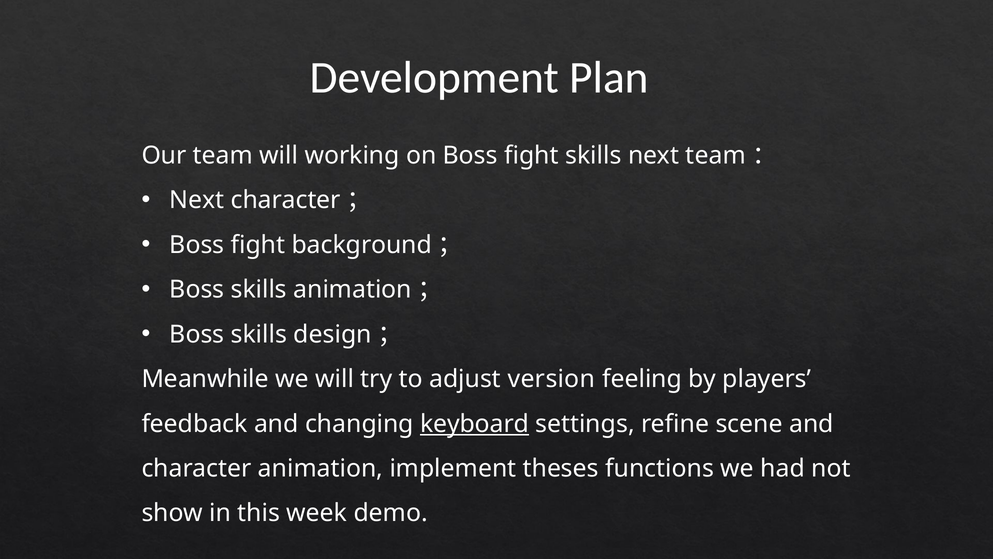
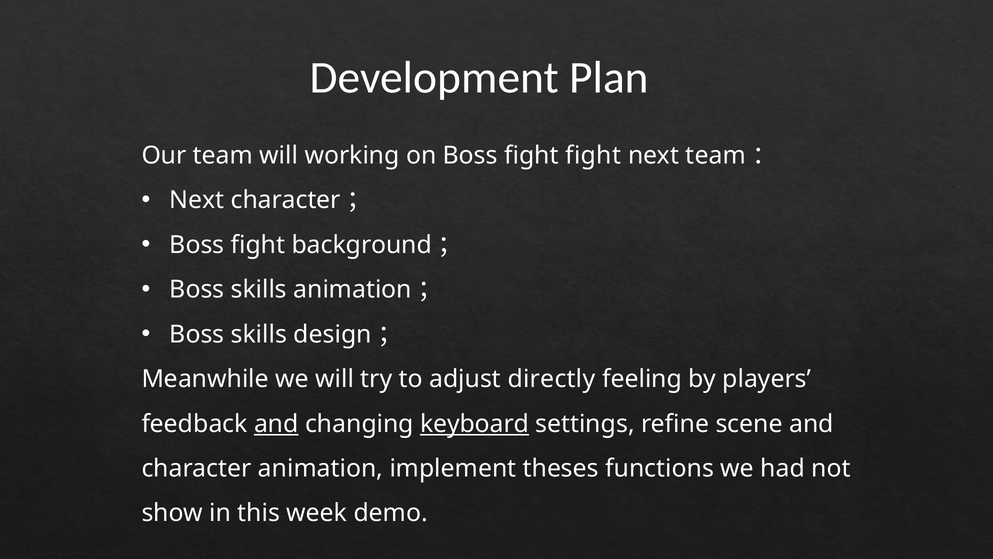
fight skills: skills -> fight (593, 155)
version: version -> directly (551, 379)
and underline: none -> present (276, 424)
